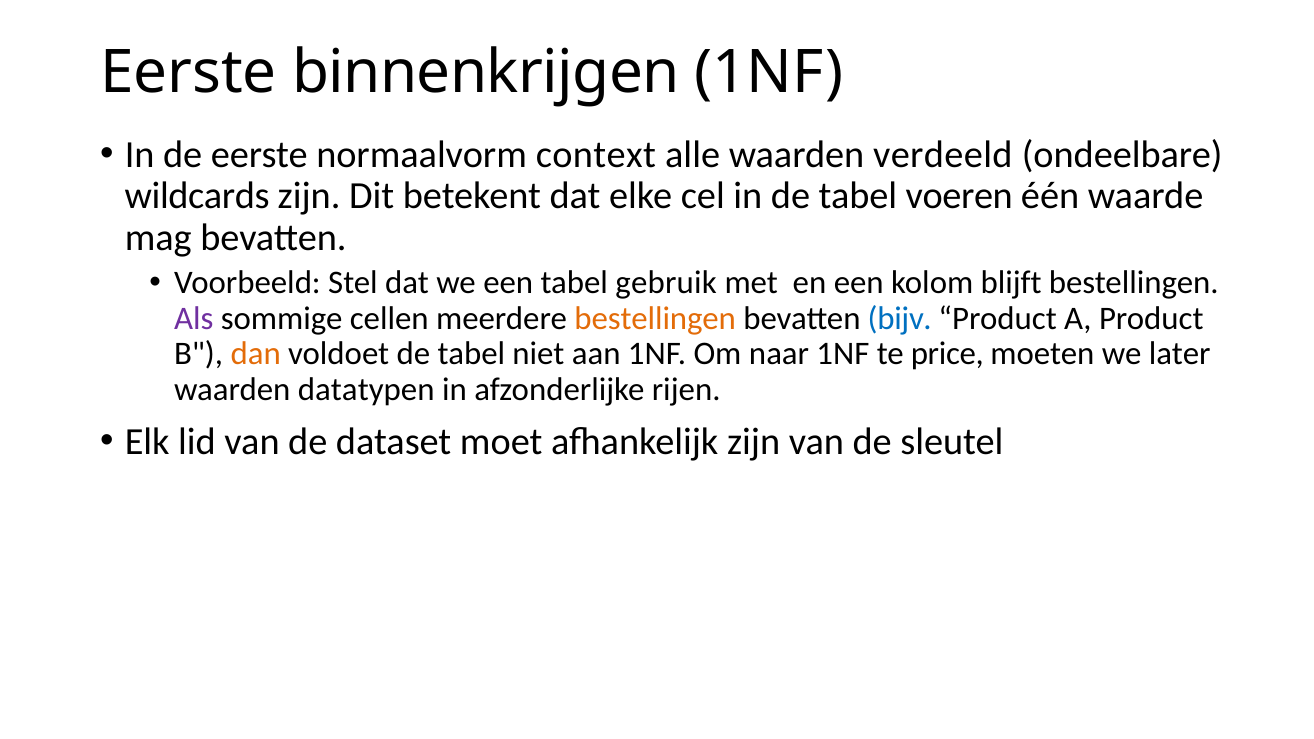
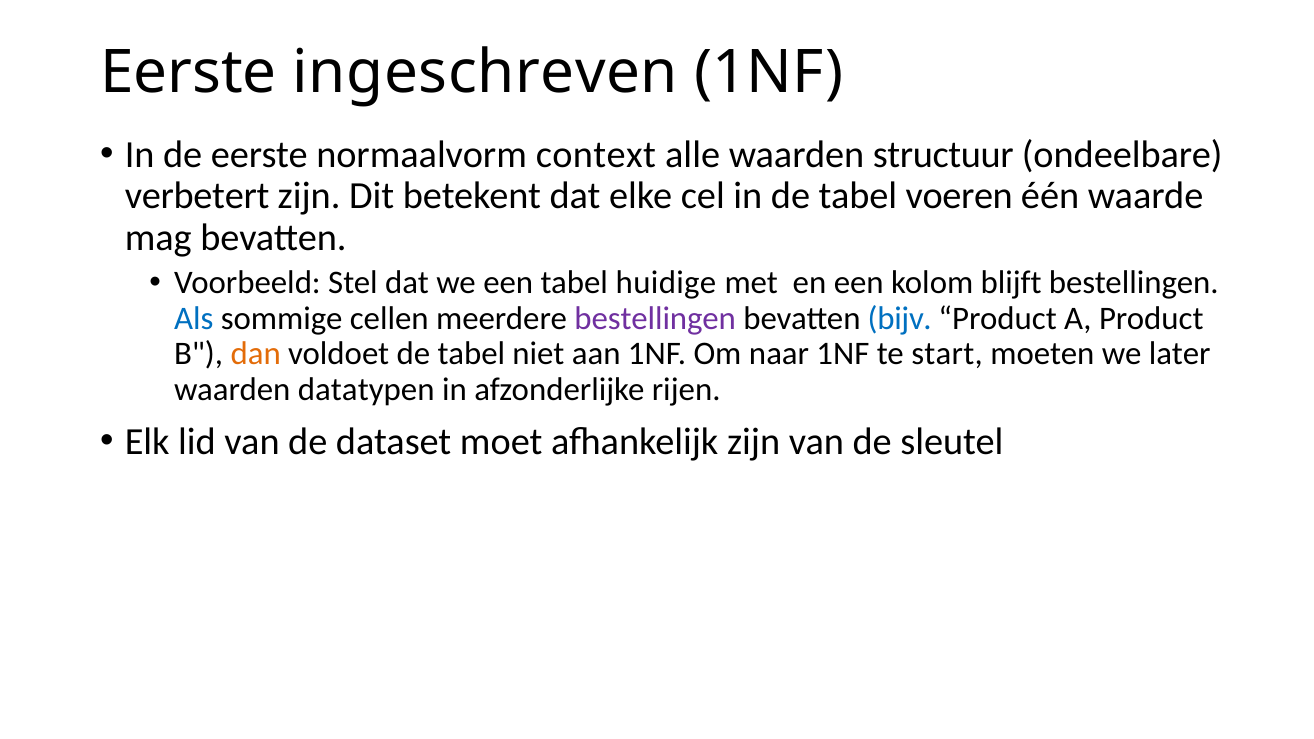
binnenkrijgen: binnenkrijgen -> ingeschreven (485, 72)
verdeeld: verdeeld -> structuur (943, 155)
wildcards: wildcards -> verbetert (197, 196)
gebruik: gebruik -> huidige (666, 283)
Als colour: purple -> blue (194, 318)
bestellingen colour: orange -> purple (655, 318)
price: price -> start (947, 354)
